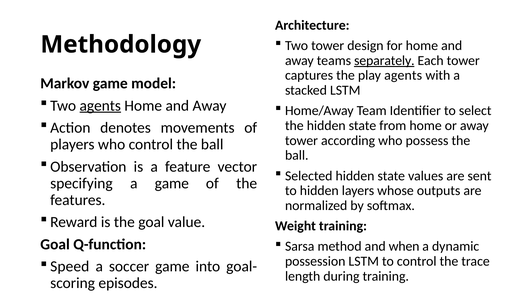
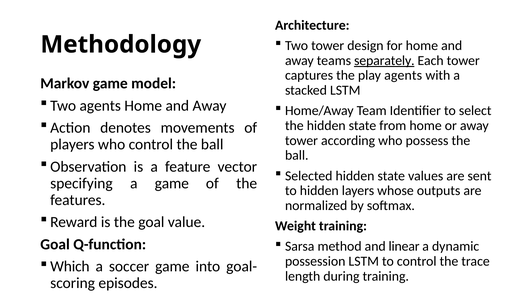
agents underline: present -> none (100, 105)
when: when -> linear (404, 246)
Speed: Speed -> Which (70, 266)
